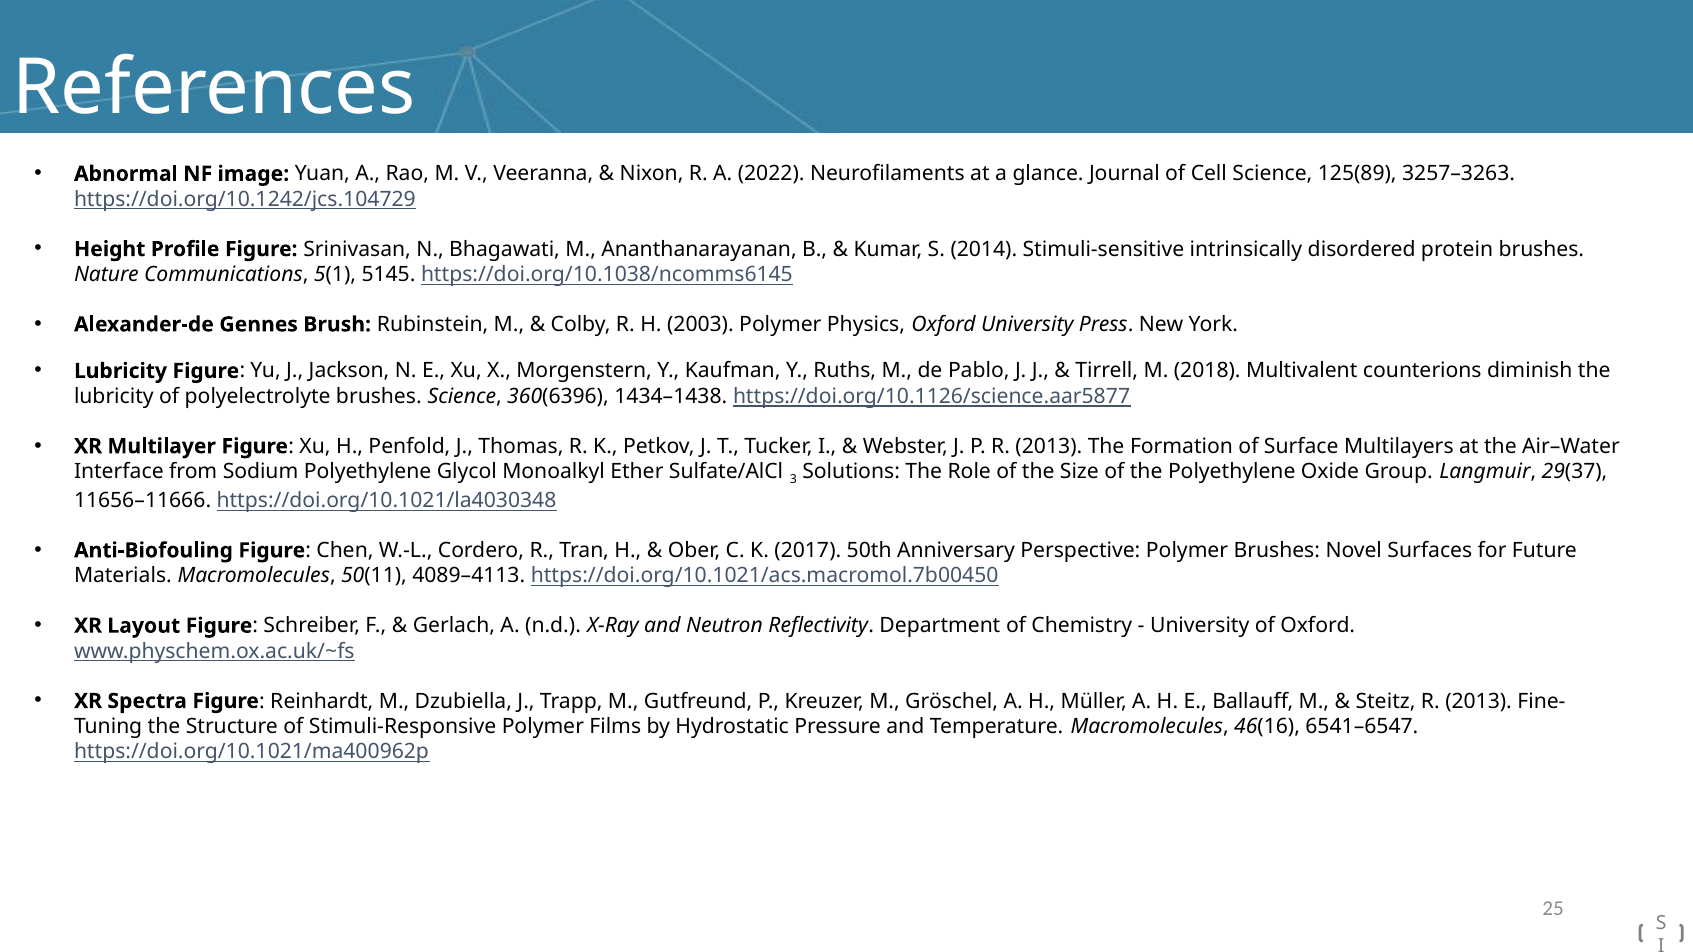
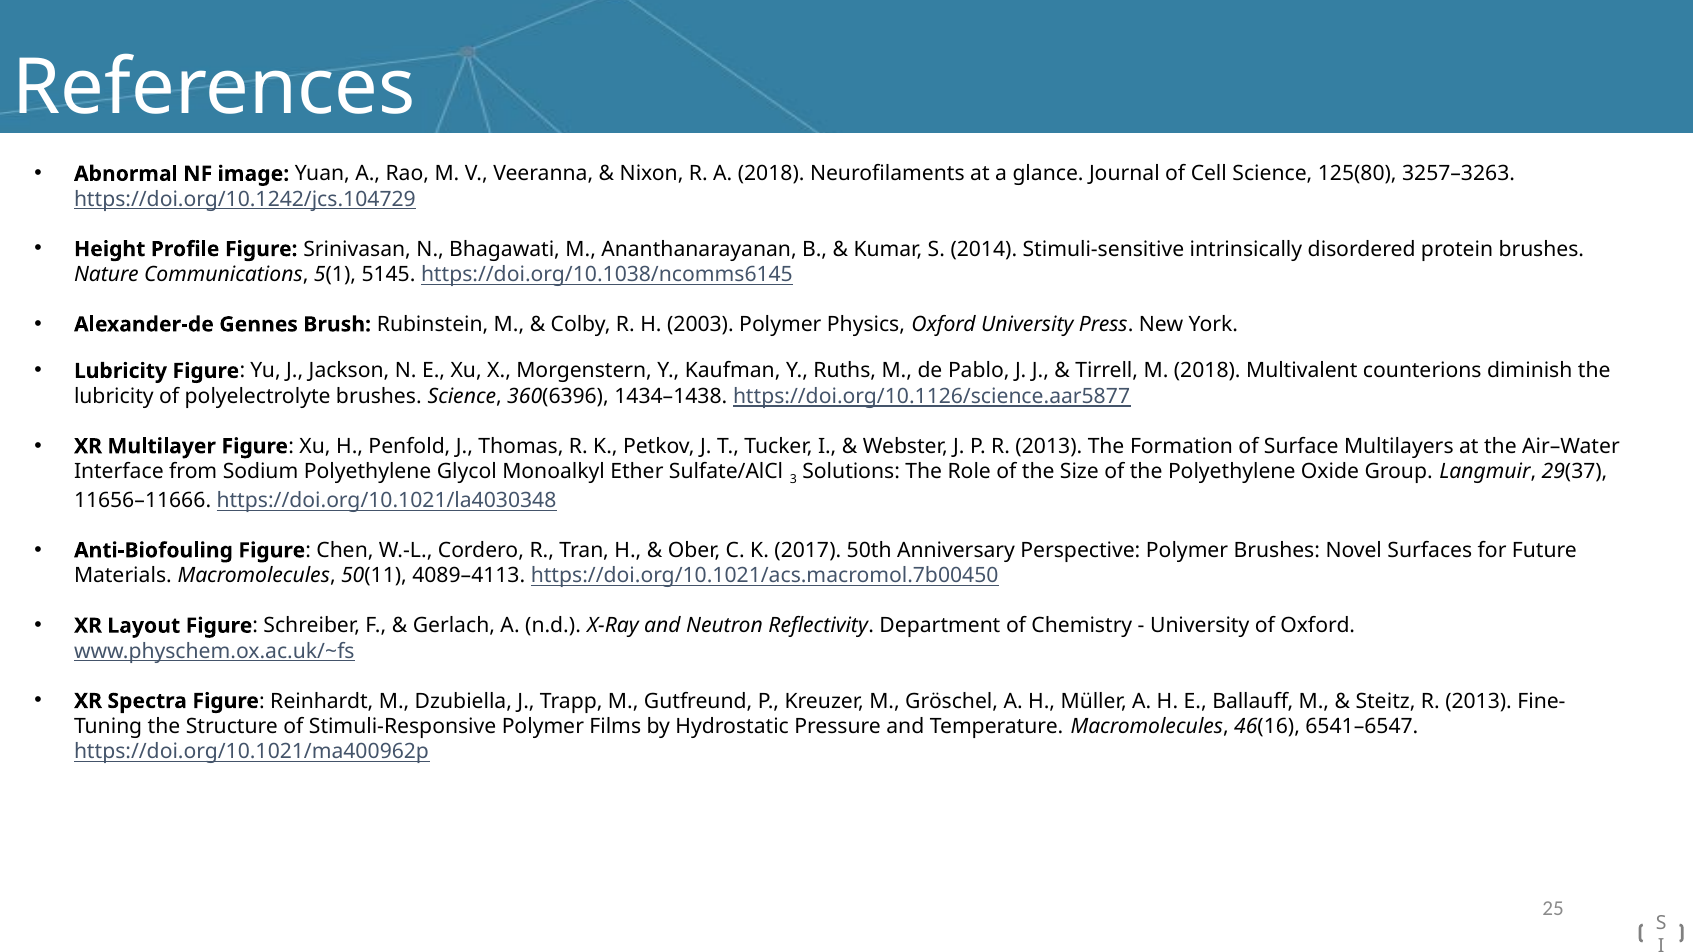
A 2022: 2022 -> 2018 (771, 174)
125(89: 125(89 -> 125(80 (1357, 174)
